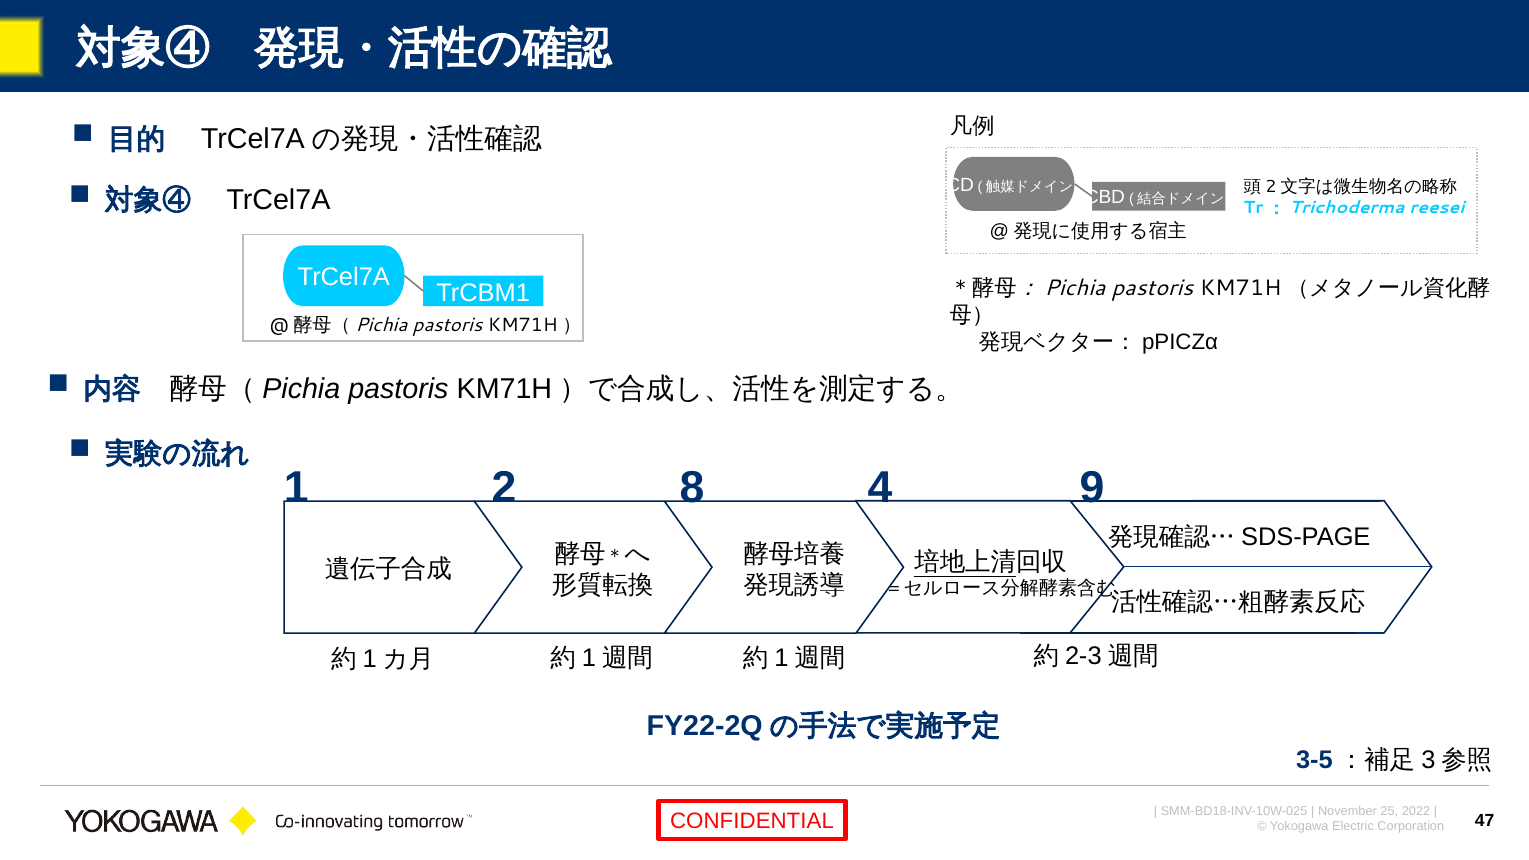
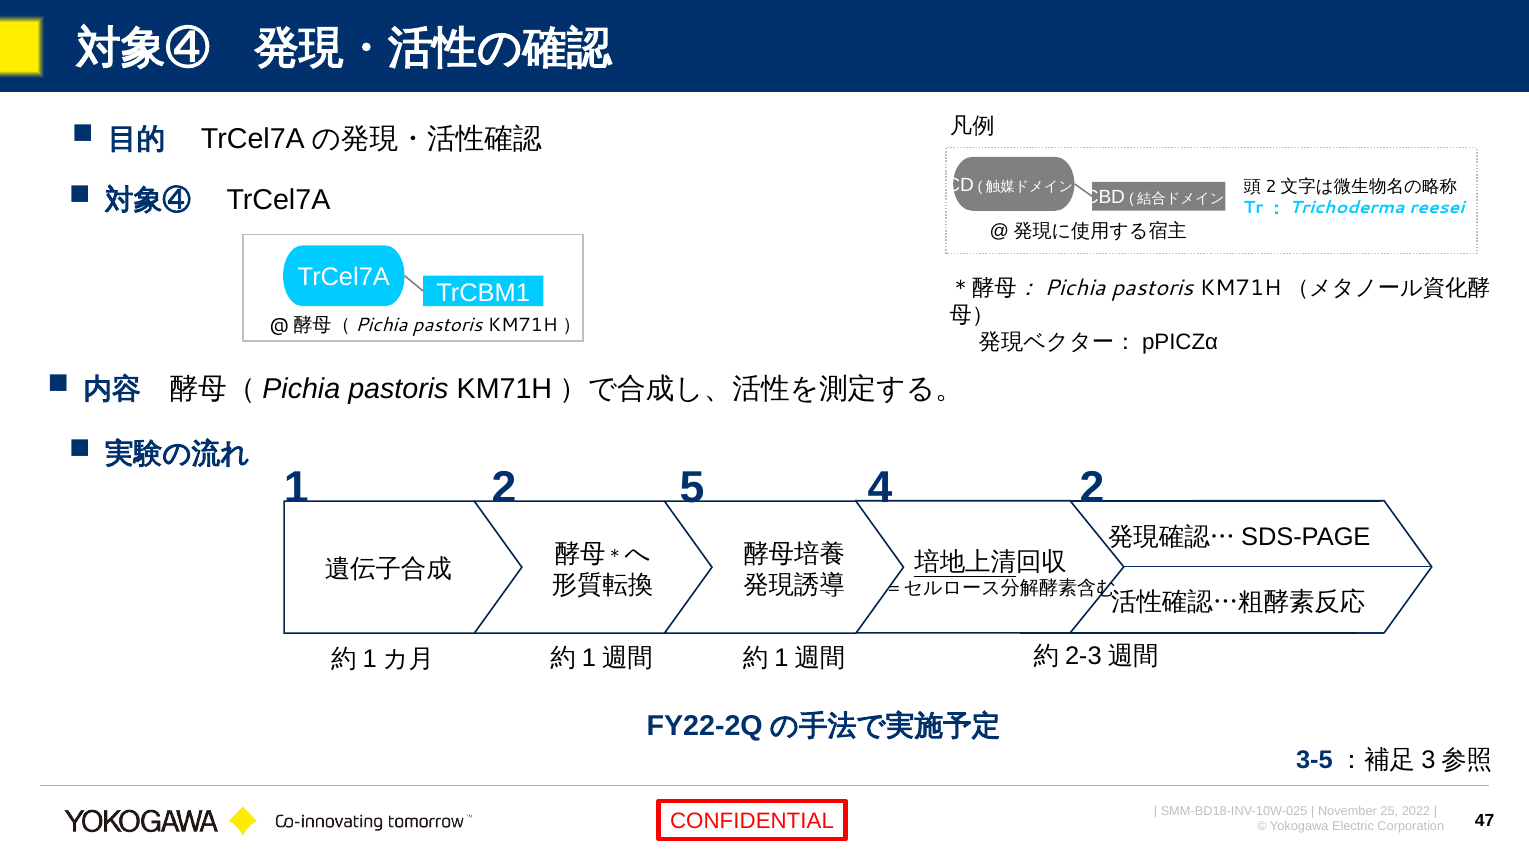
8: 8 -> 5 (692, 488)
4 9: 9 -> 2 (1092, 488)
